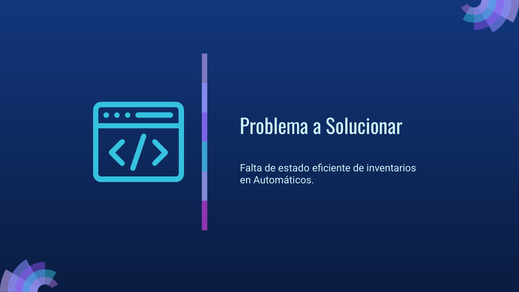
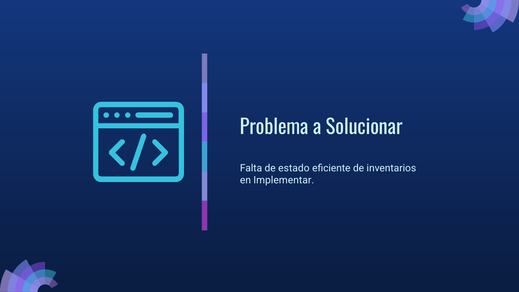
Automáticos: Automáticos -> Implementar (284, 180)
